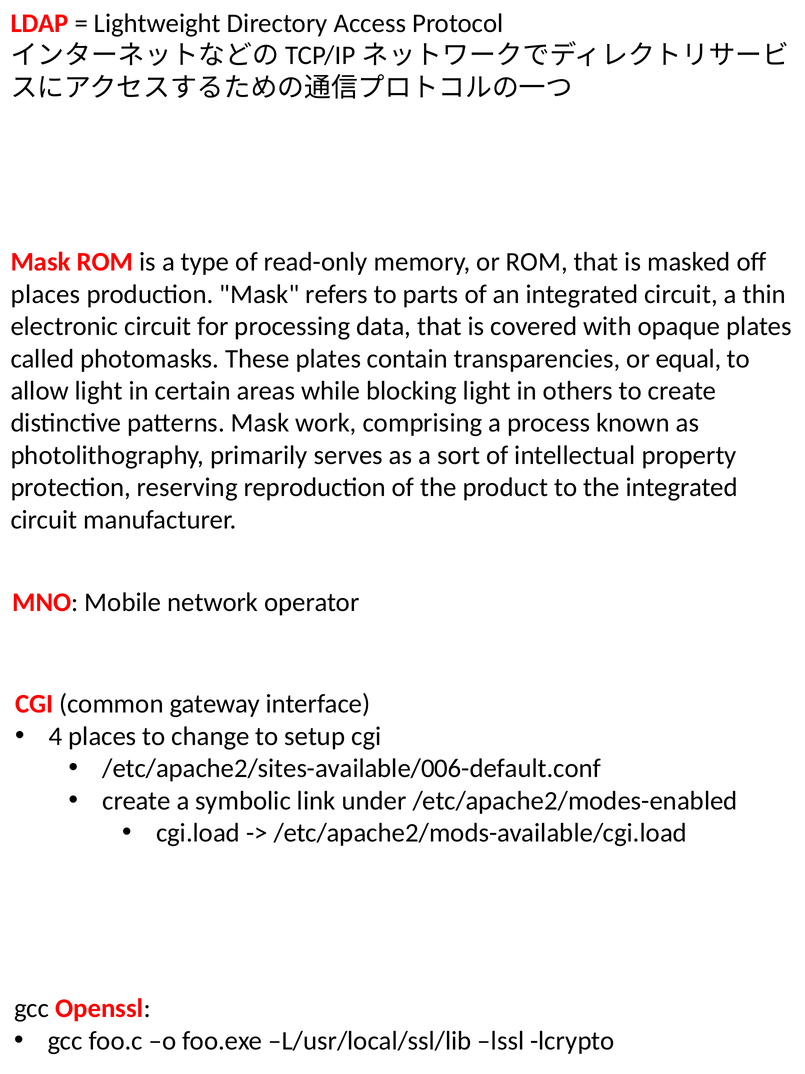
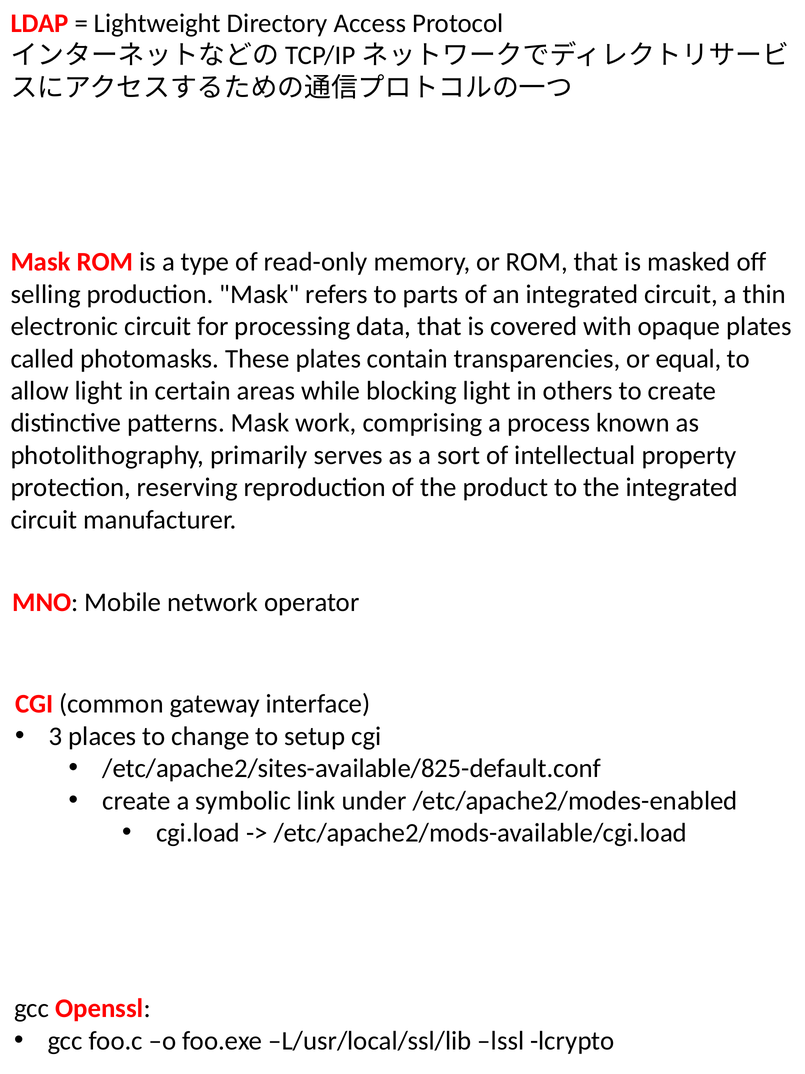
places: places -> selling (46, 294)
4: 4 -> 3 (55, 736)
/etc/apache2/sites-available/006-default.conf: /etc/apache2/sites-available/006-default.conf -> /etc/apache2/sites-available/825-default.conf (352, 768)
